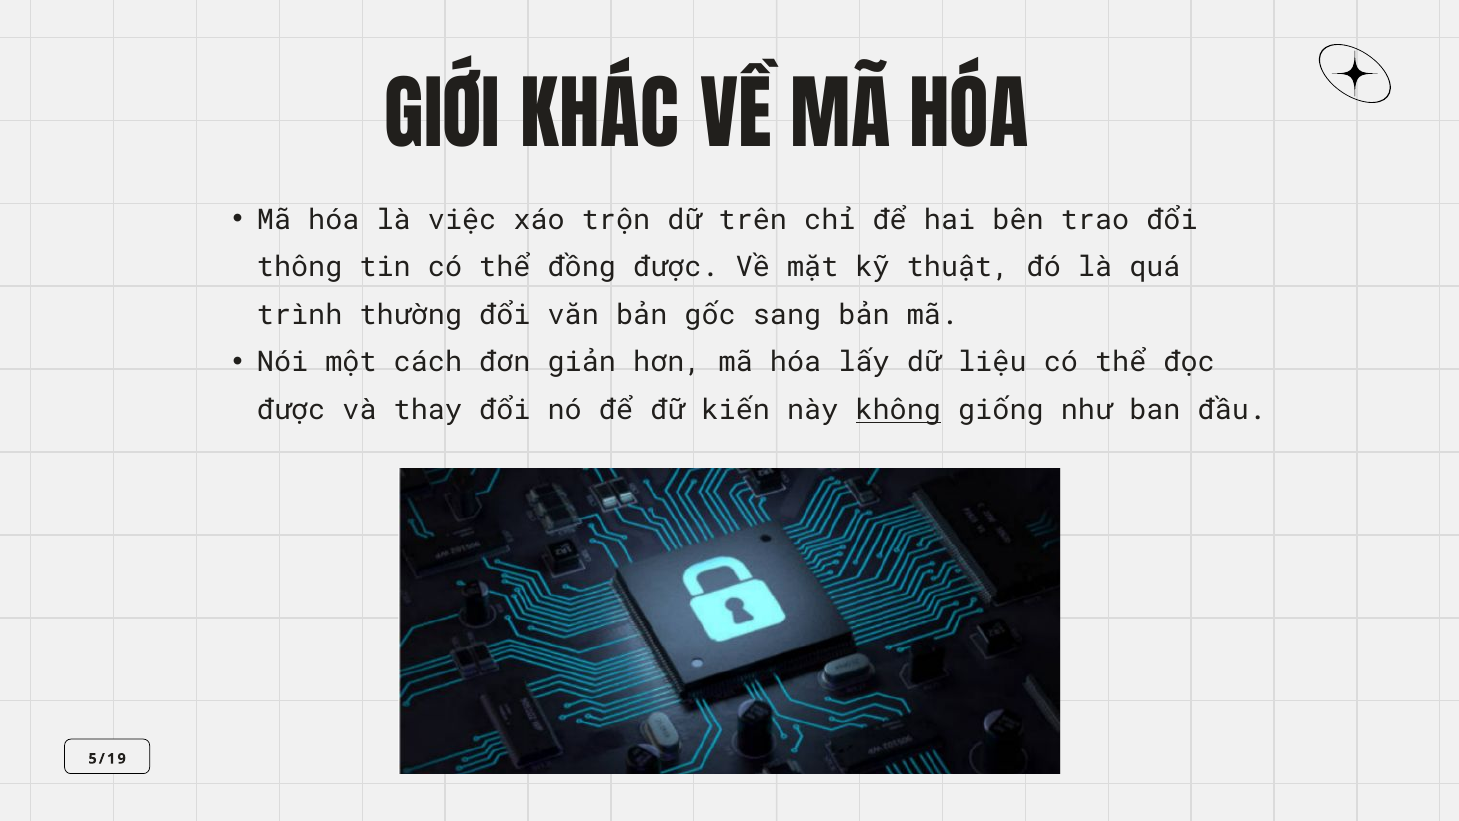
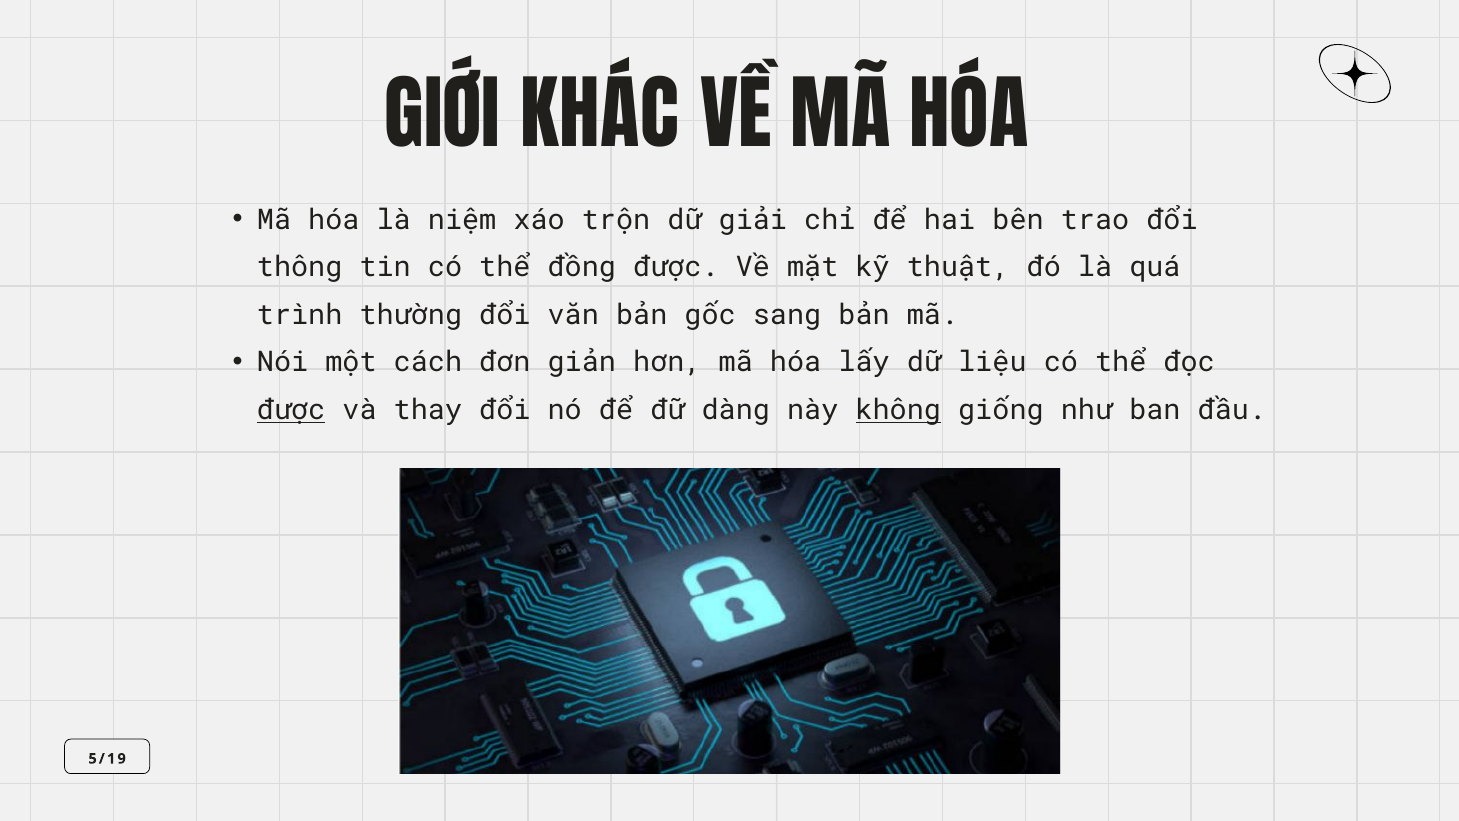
việc: việc -> niệm (462, 220)
trên: trên -> giải (753, 220)
được underline: none -> present (291, 410)
kiến: kiến -> dàng (736, 410)
